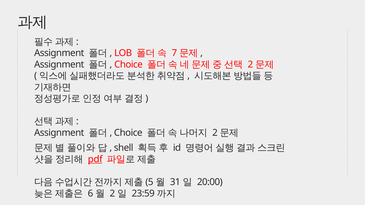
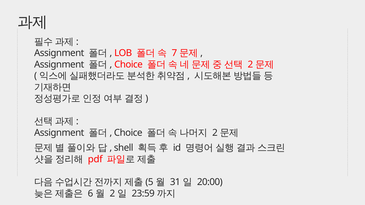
pdf underline: present -> none (95, 159)
